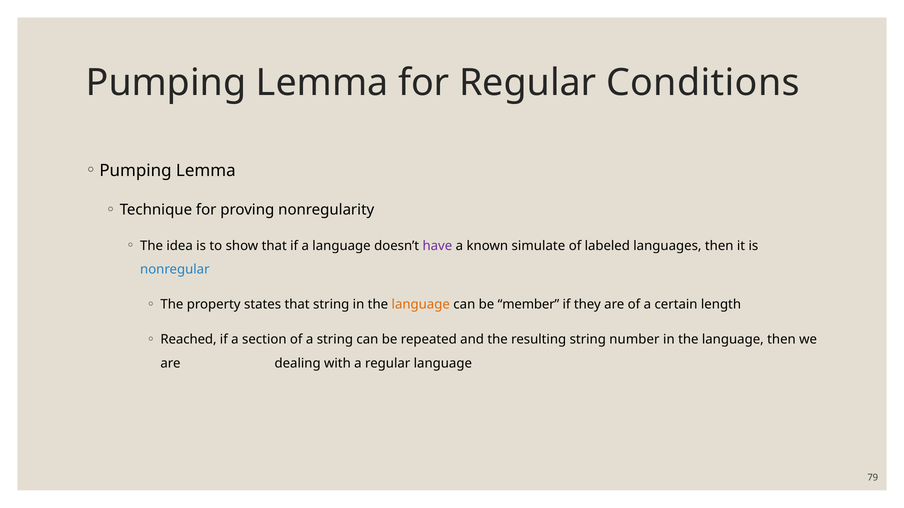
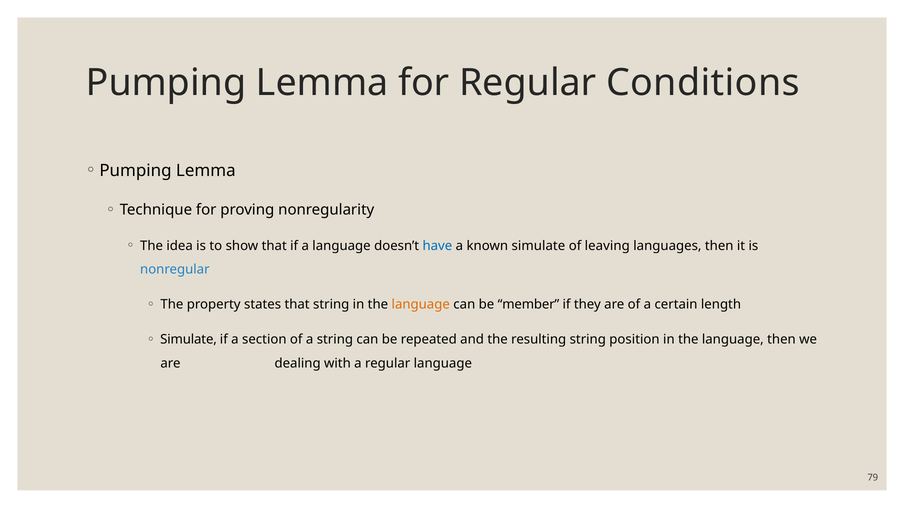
have colour: purple -> blue (437, 246)
labeled: labeled -> leaving (607, 246)
Reached: Reached -> Simulate (189, 340)
number: number -> position (634, 340)
